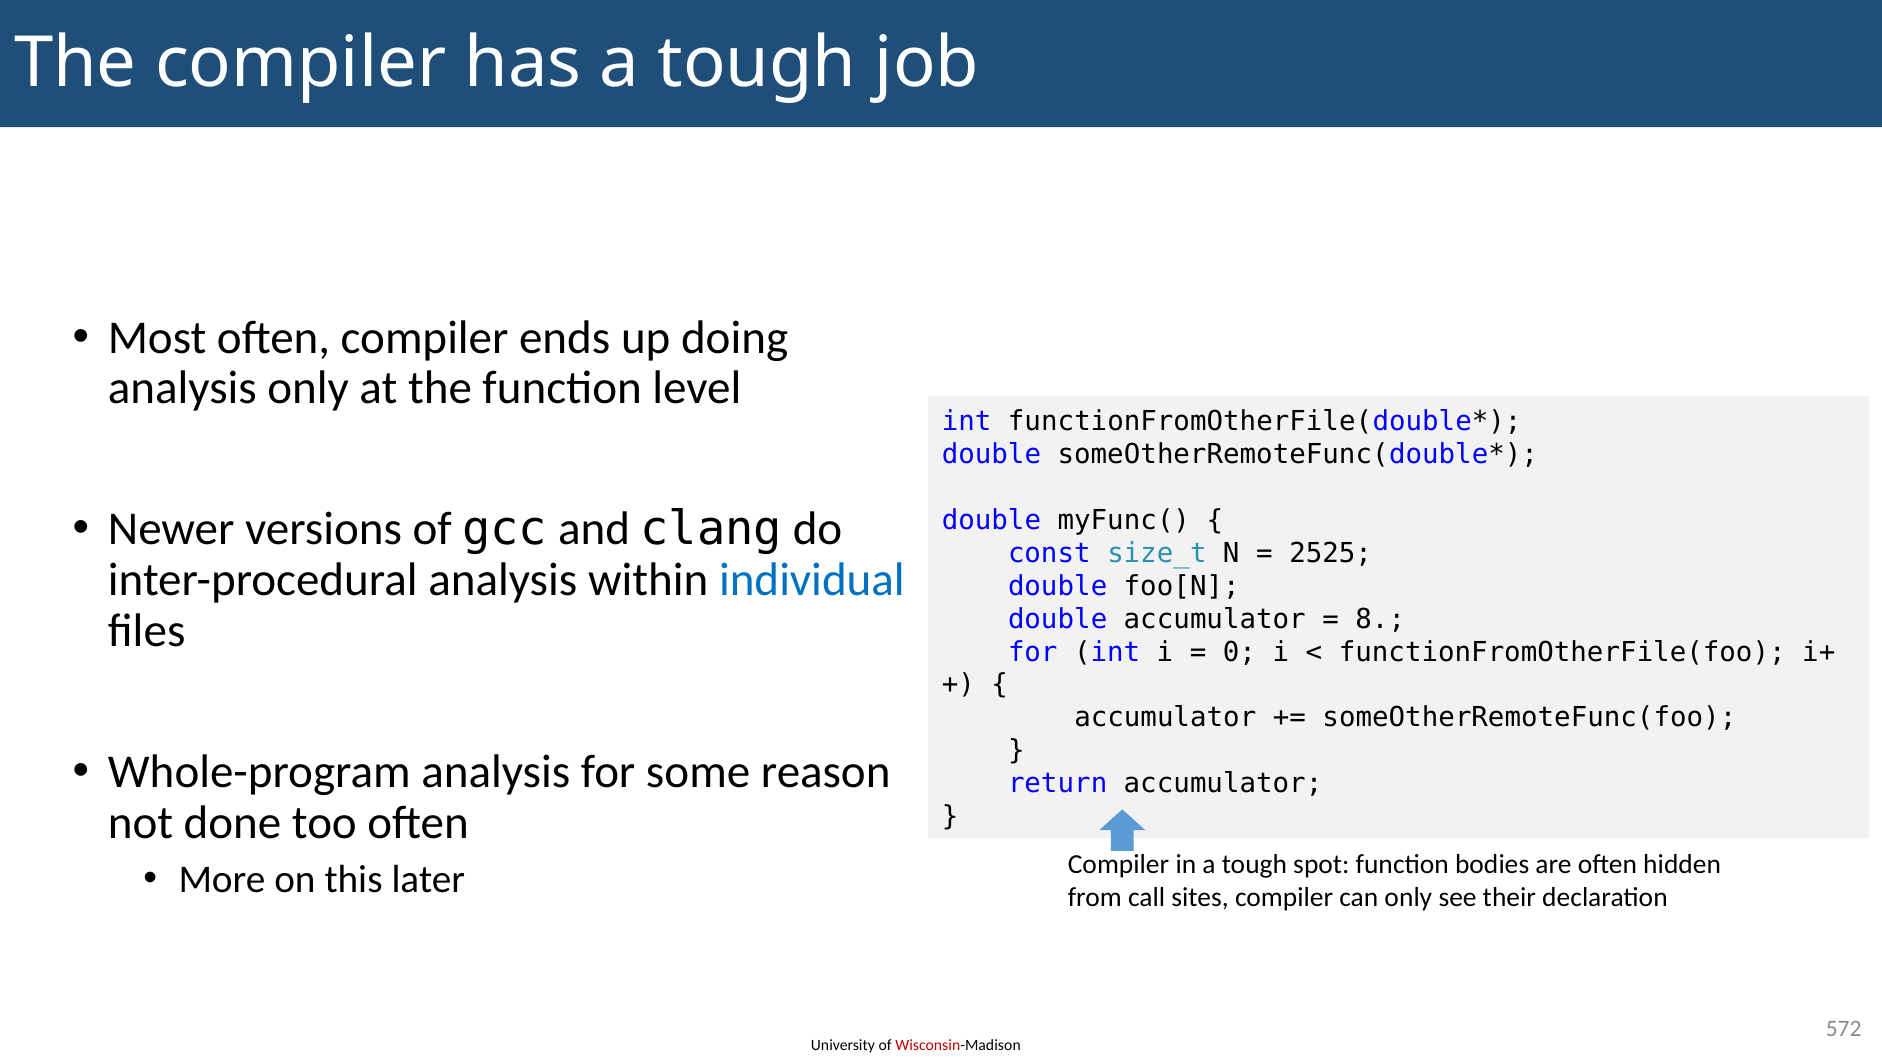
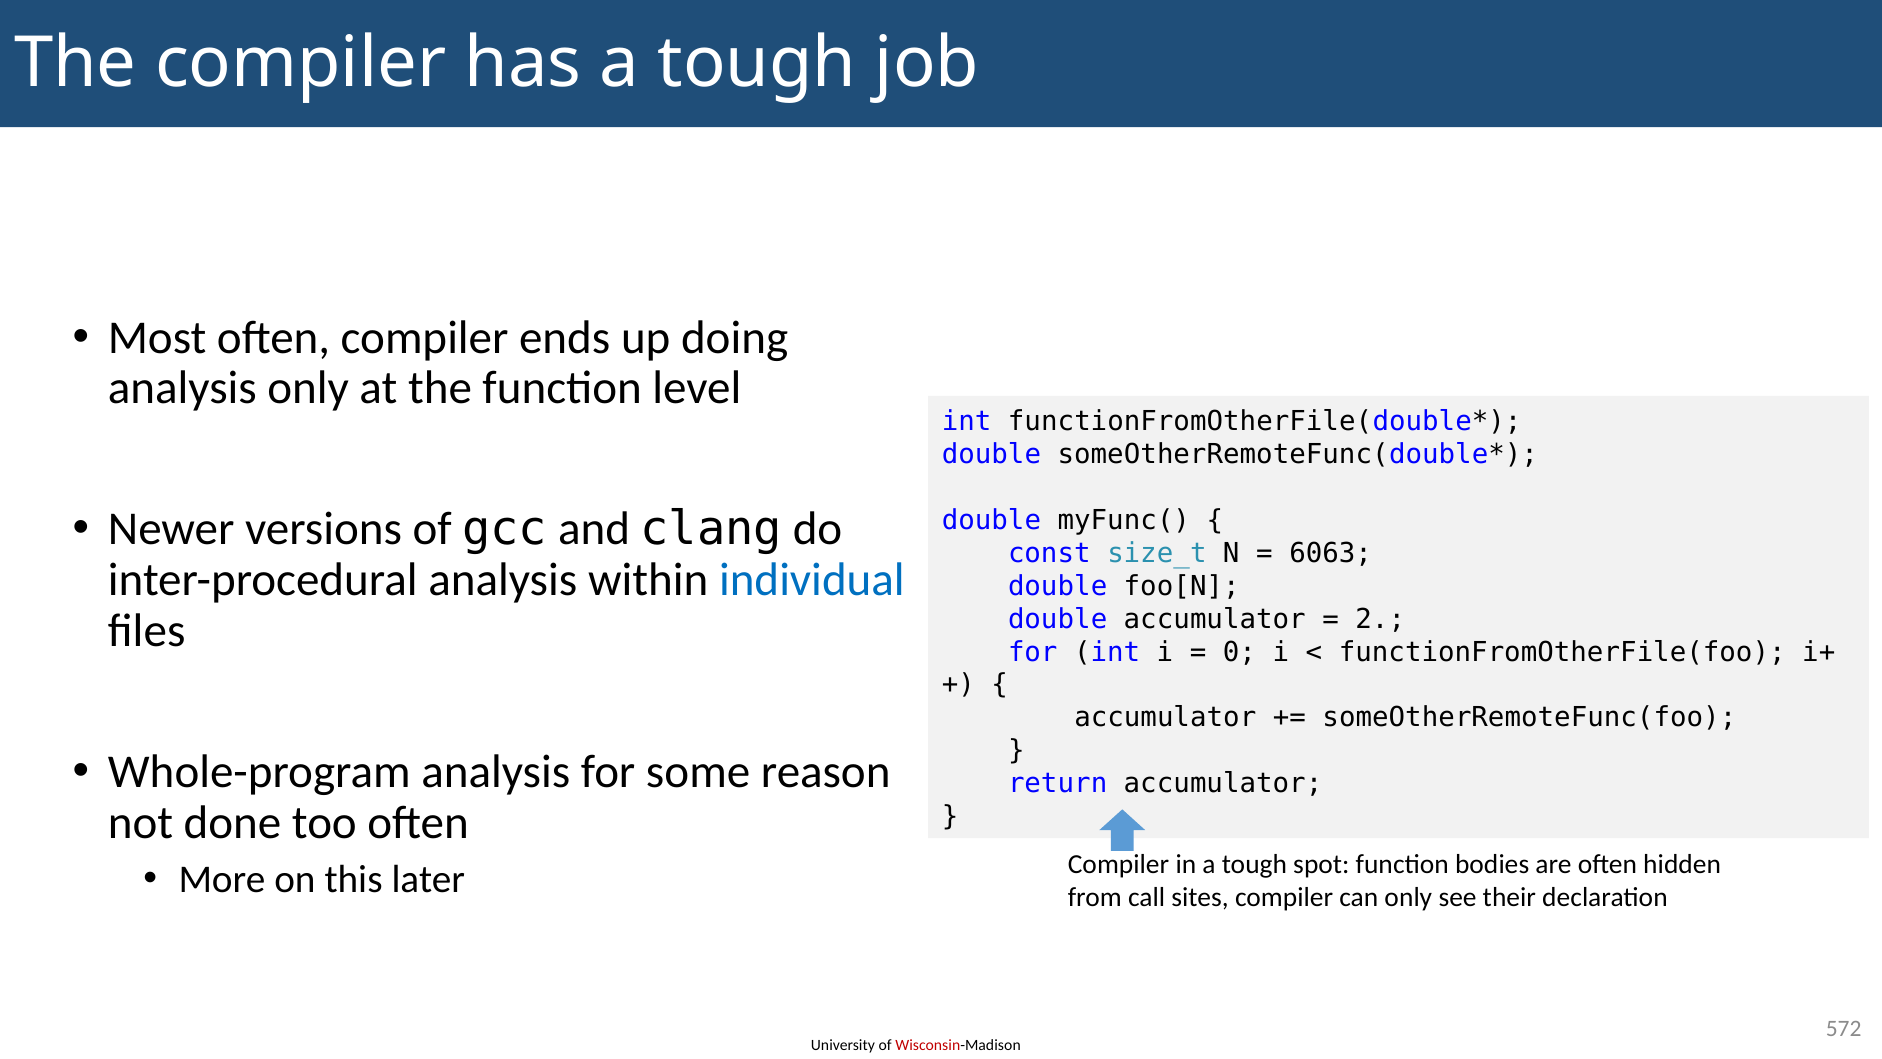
2525: 2525 -> 6063 (1331, 553)
8: 8 -> 2 (1380, 619)
